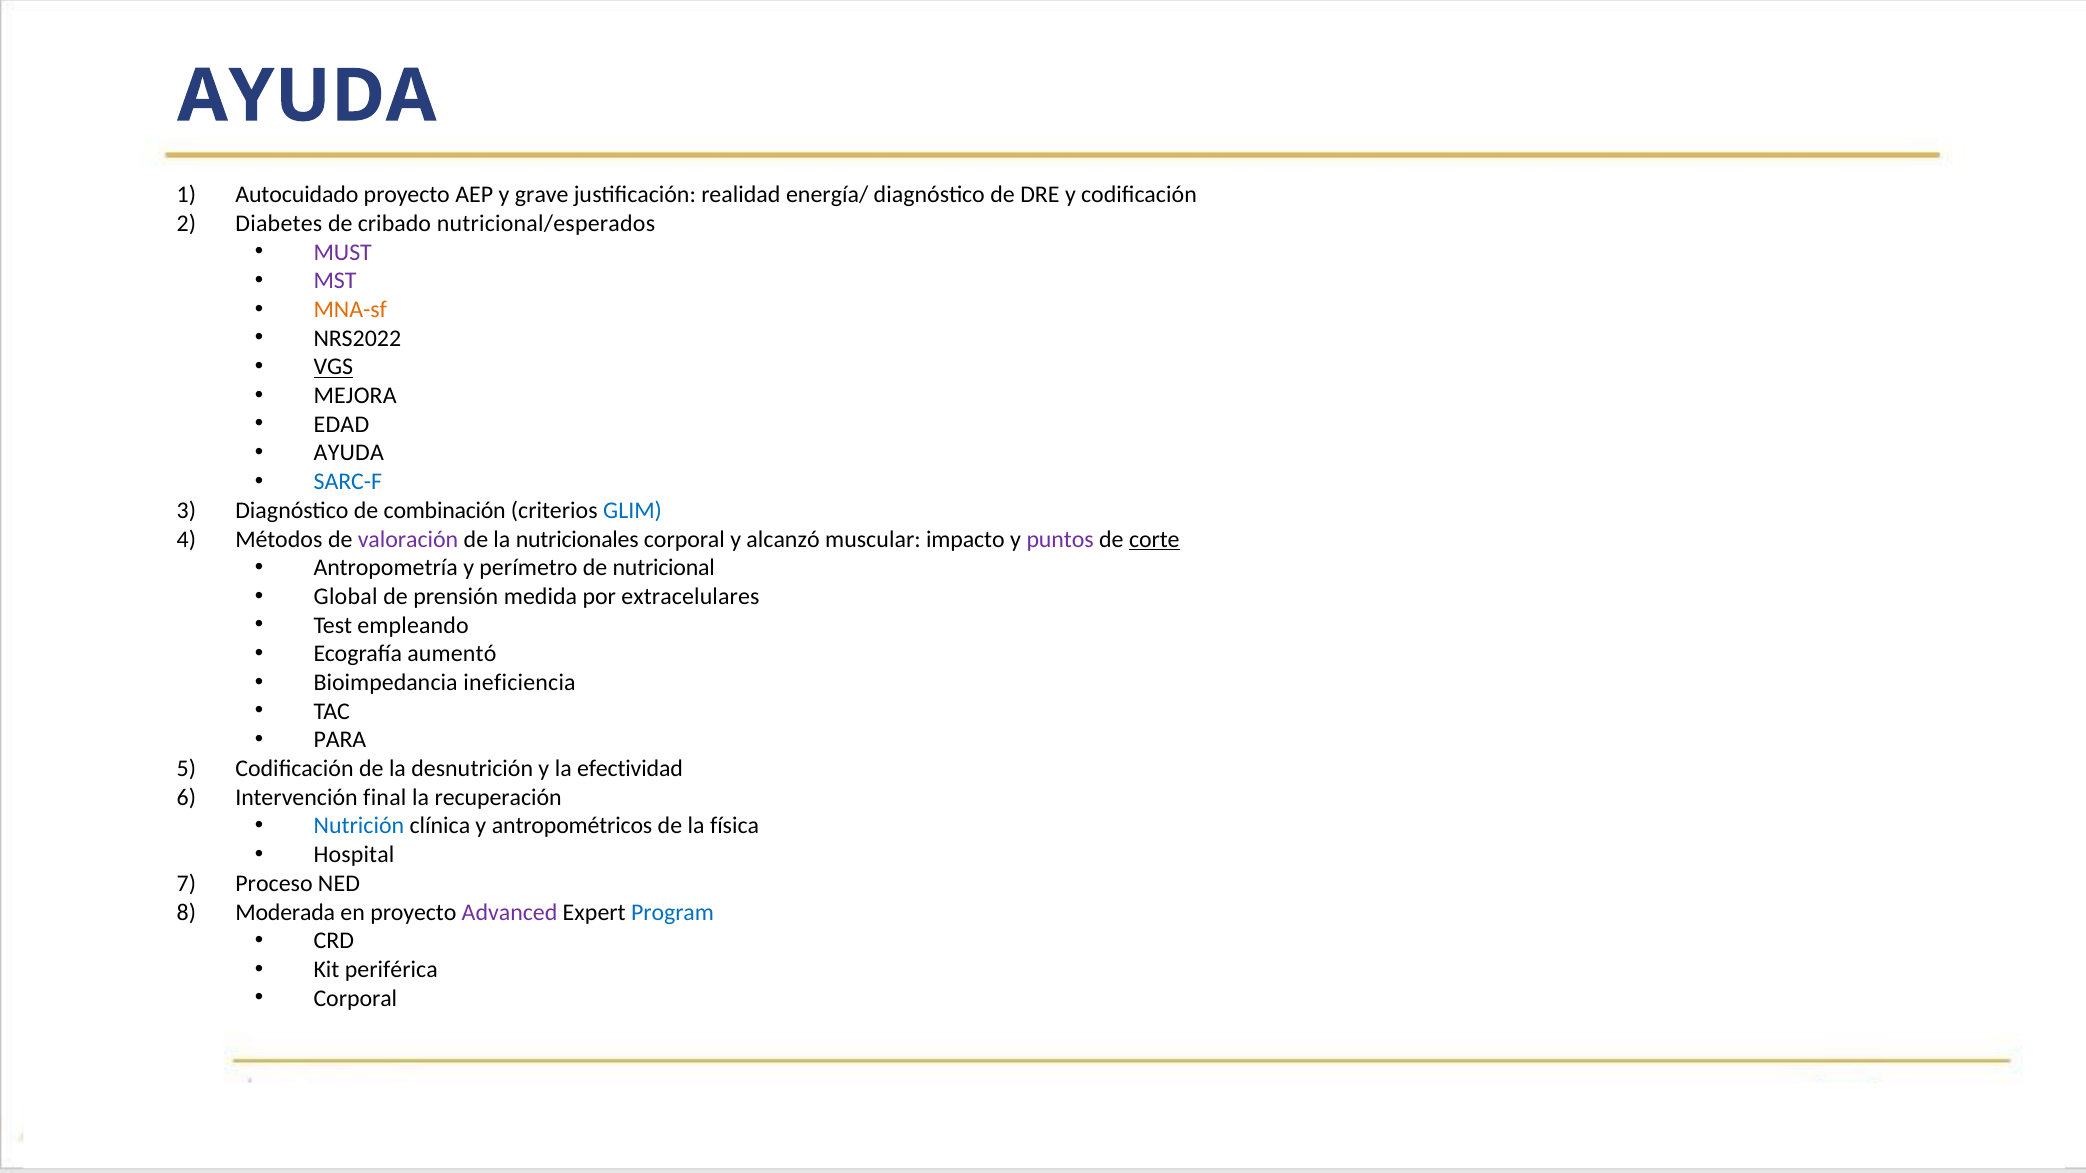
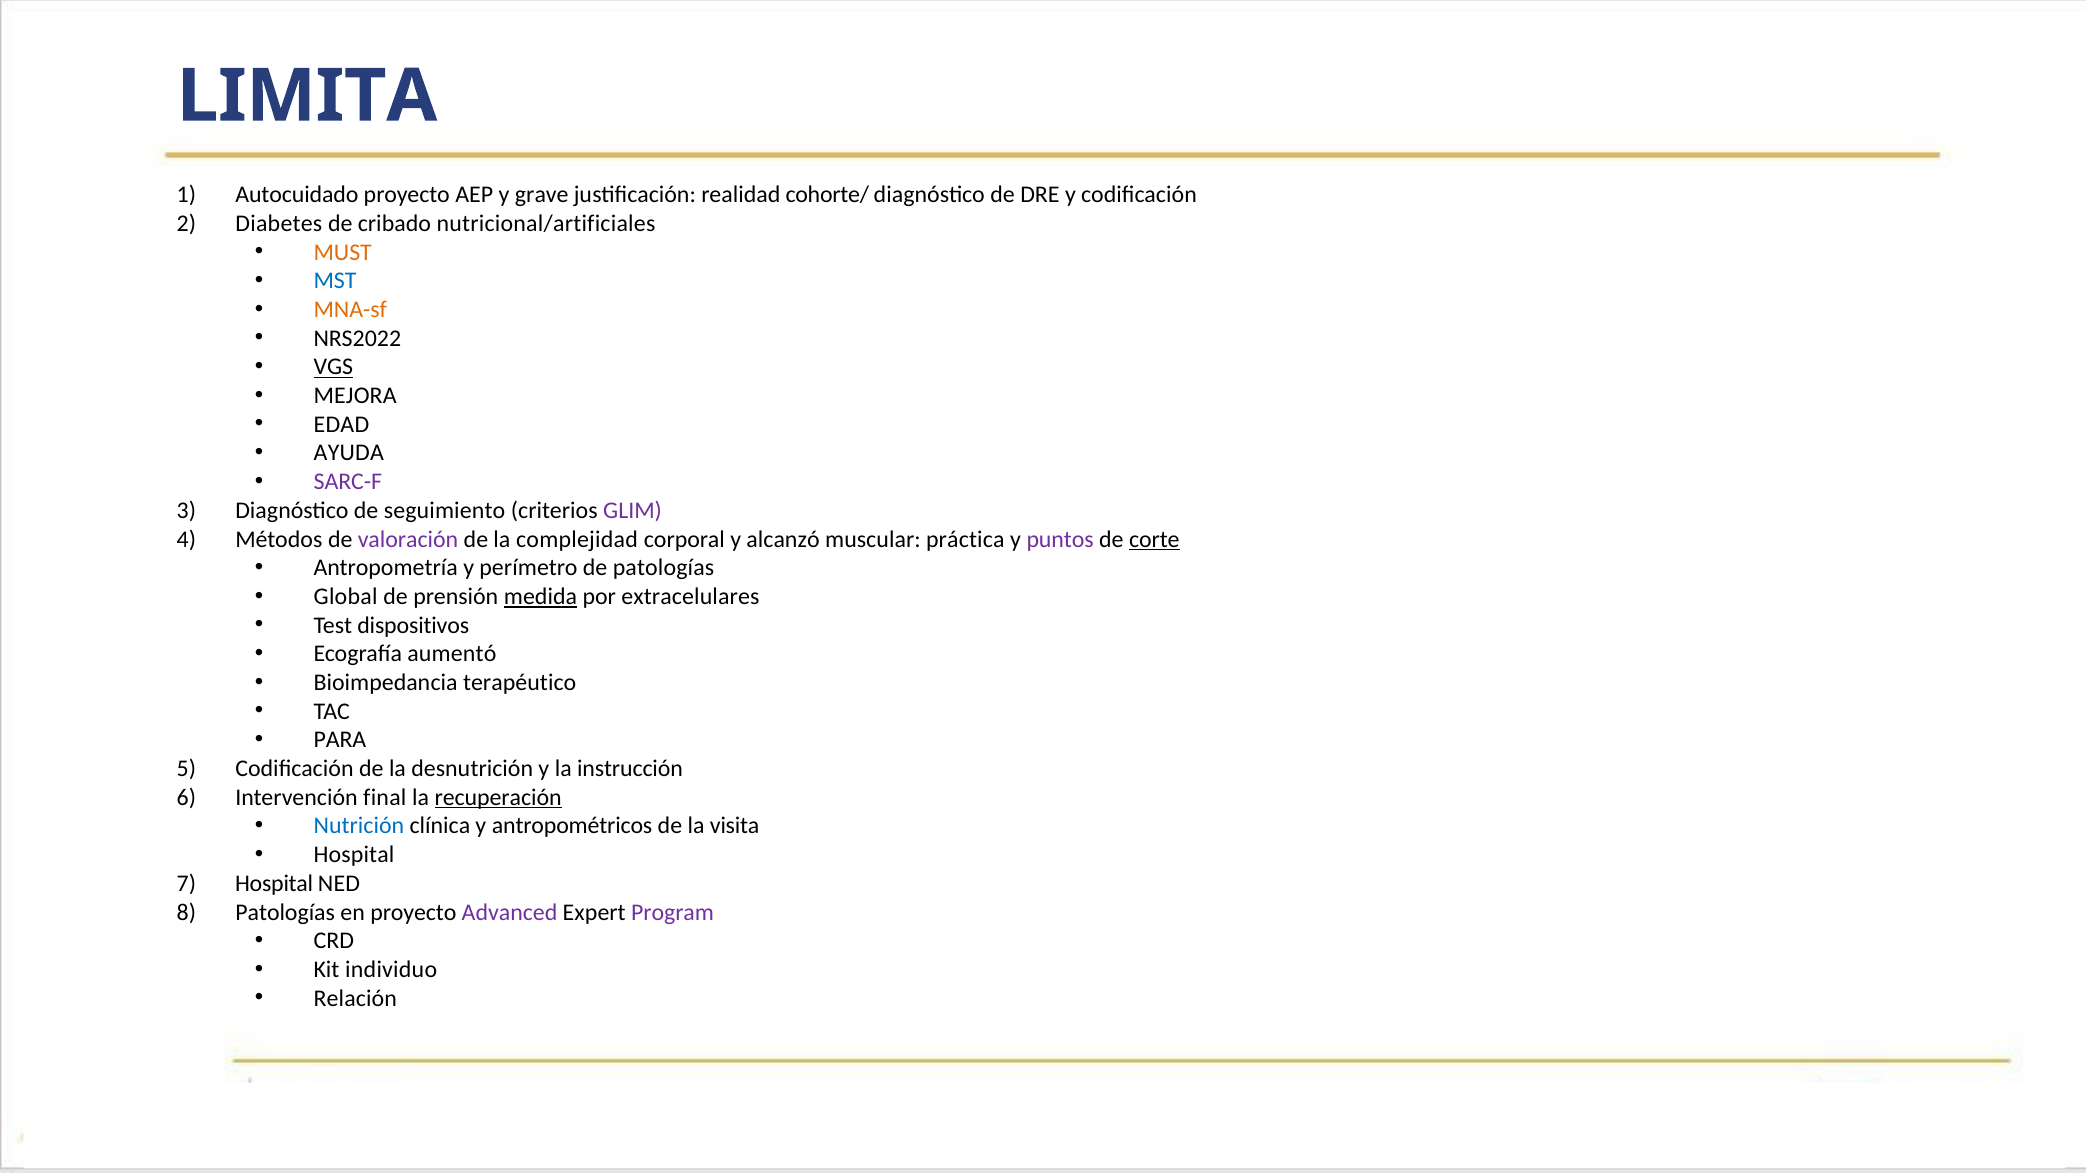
AYUDA: AYUDA -> LIMITA (307, 96)
energía/: energía/ -> cohorte/ (827, 195)
nutricional/esperados: nutricional/esperados -> nutricional/artificiales (546, 224)
MUST colour: purple -> orange (343, 252)
MST colour: purple -> blue (335, 281)
SARC-F colour: blue -> purple (348, 482)
combinación: combinación -> seguimiento (445, 511)
GLIM colour: blue -> purple (633, 511)
nutricionales: nutricionales -> complejidad (577, 539)
impacto: impacto -> práctica (965, 539)
de nutricional: nutricional -> patologías (664, 568)
medida underline: none -> present (541, 597)
empleando: empleando -> dispositivos (413, 625)
ineficiencia: ineficiencia -> terapéutico (520, 683)
efectividad: efectividad -> instrucción (630, 769)
recuperación underline: none -> present (498, 798)
física: física -> visita (735, 826)
Proceso: Proceso -> Hospital (274, 884)
Moderada: Moderada -> Patologías (285, 912)
Program colour: blue -> purple (673, 912)
periférica: periférica -> individuo (391, 970)
Corporal: Corporal -> Relación (355, 999)
